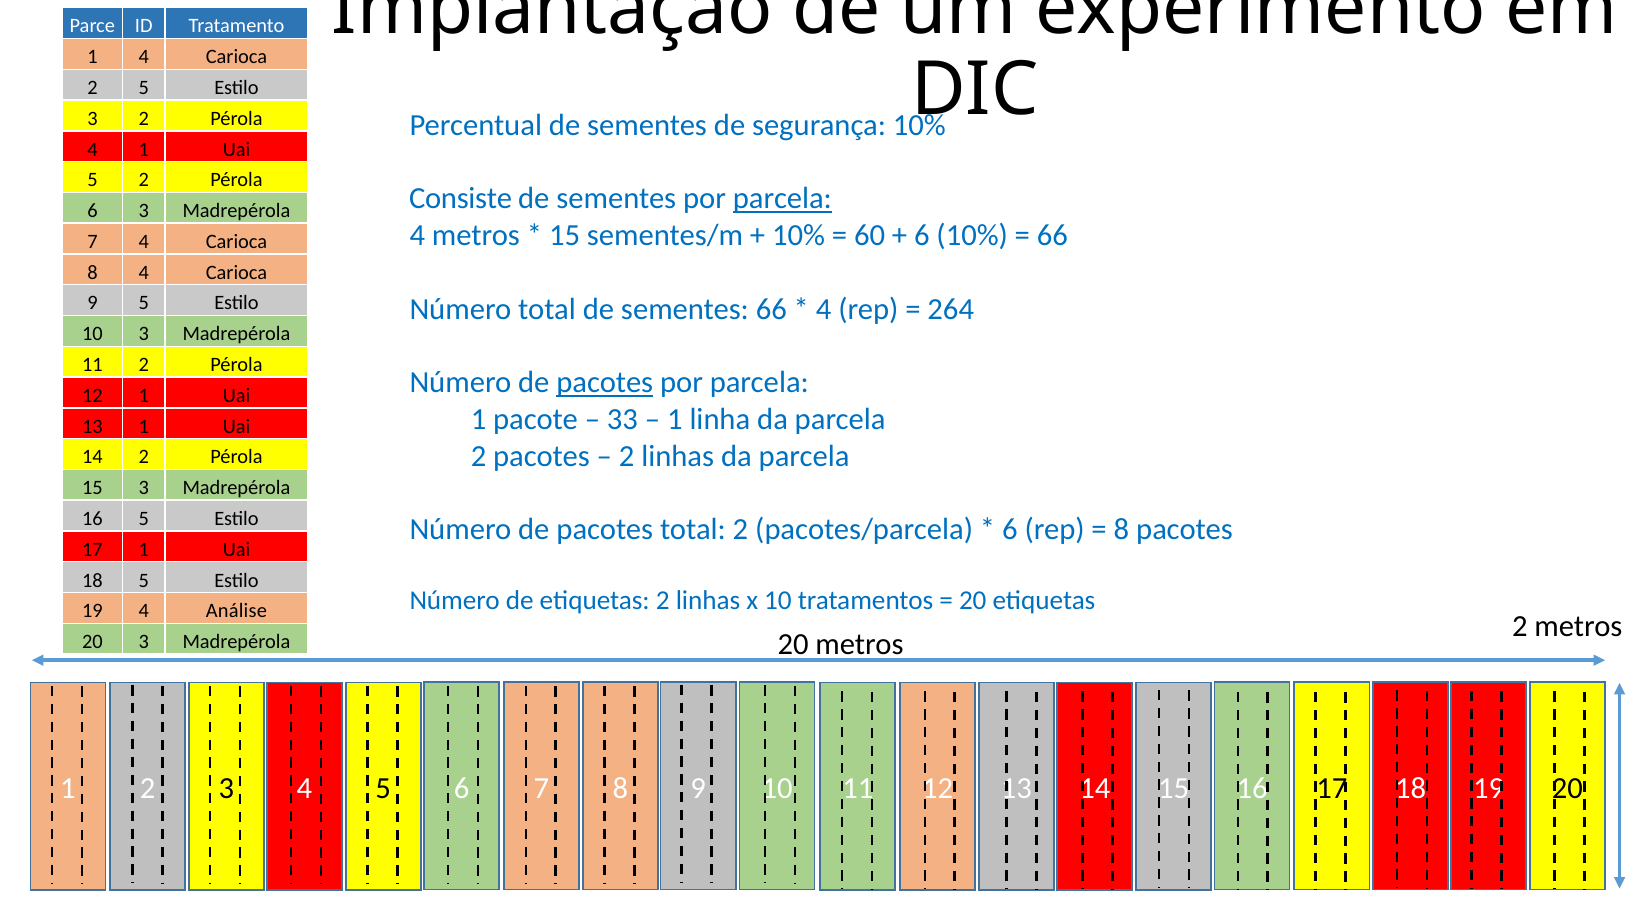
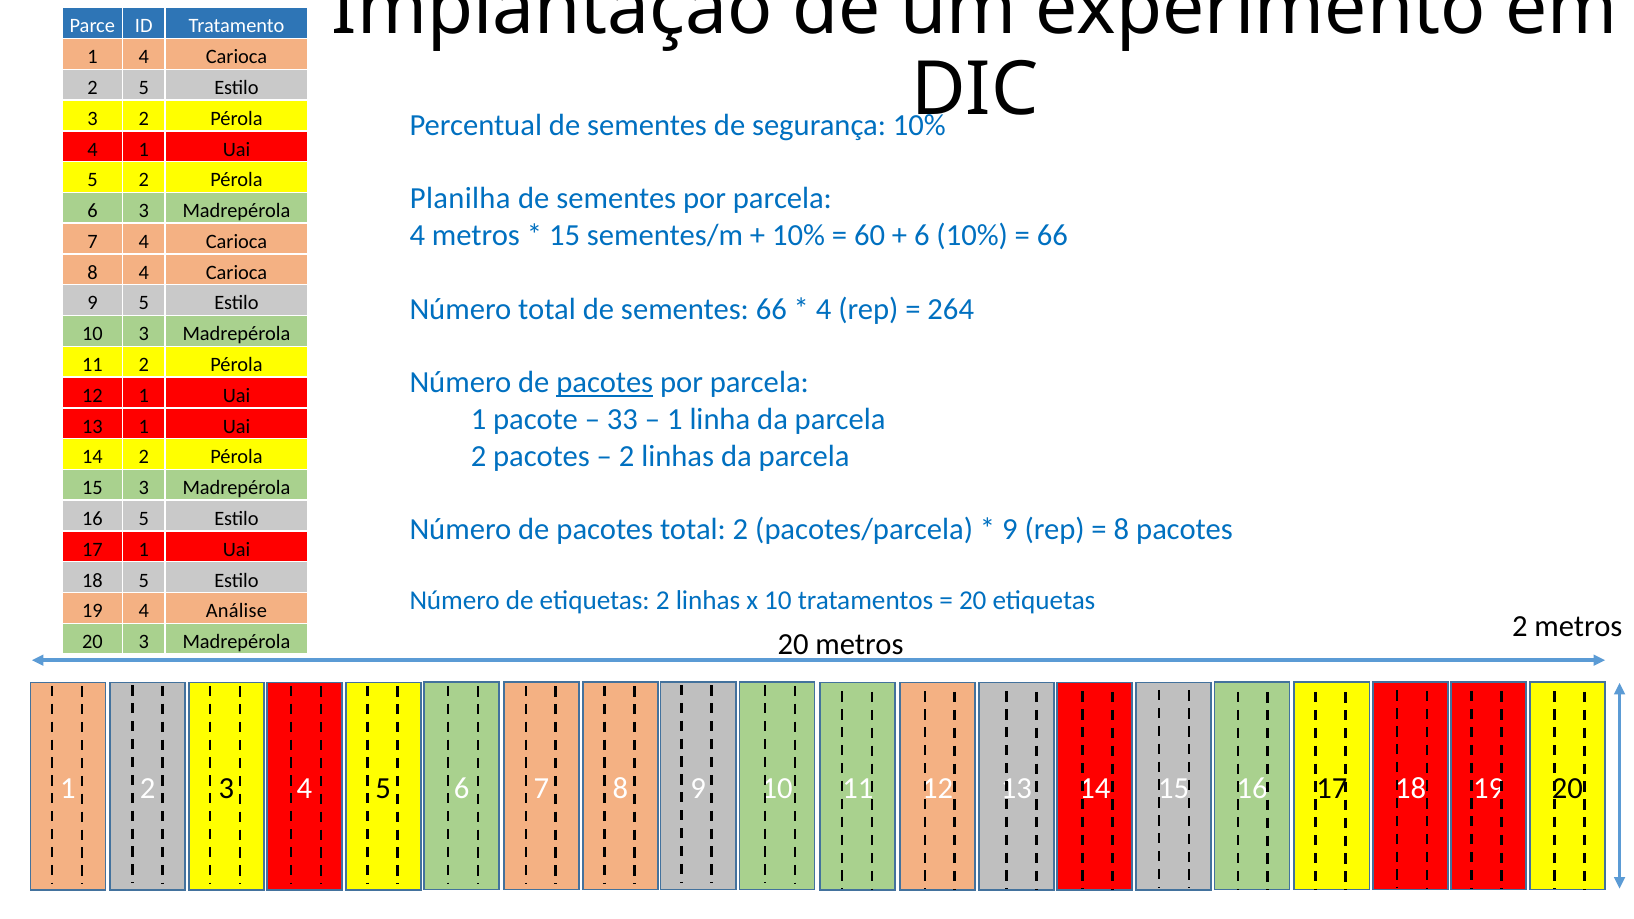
Consiste: Consiste -> Planilha (460, 199)
parcela underline: present -> none (782, 199)
6: 6 -> 9 (1010, 530)
